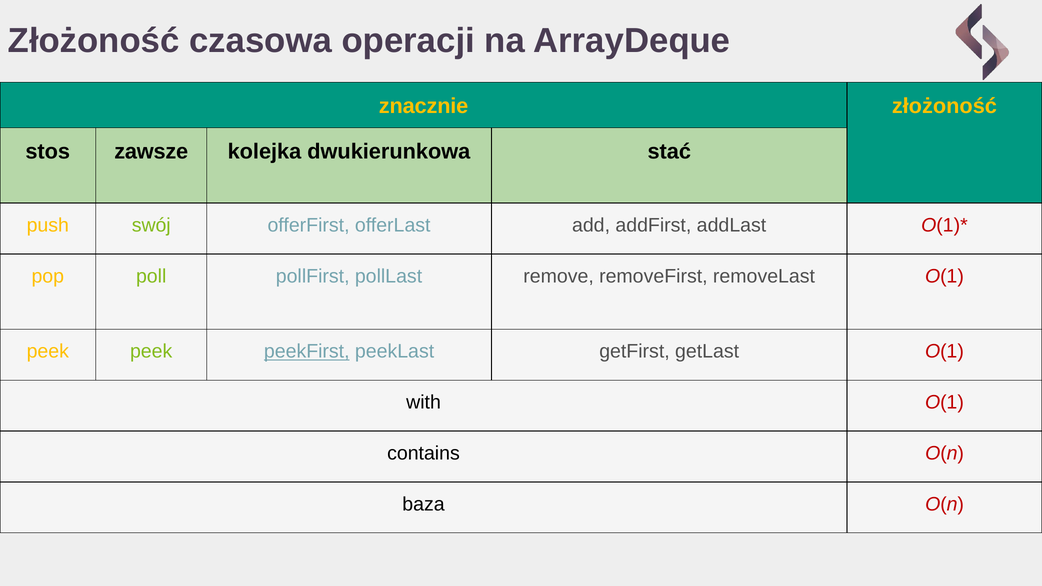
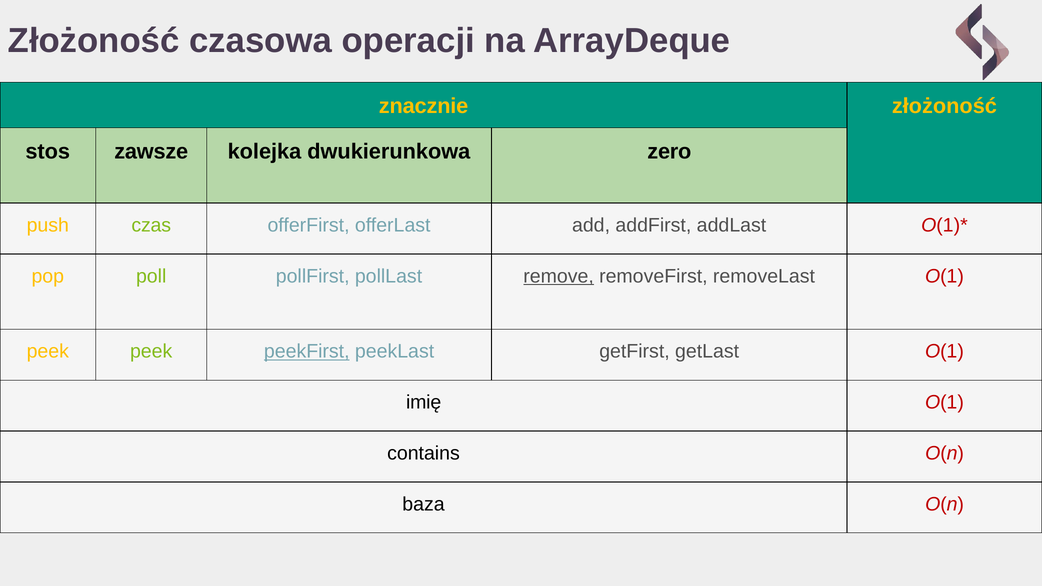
stać: stać -> zero (669, 152)
swój: swój -> czas (151, 225)
remove underline: none -> present (559, 276)
with: with -> imię (424, 403)
